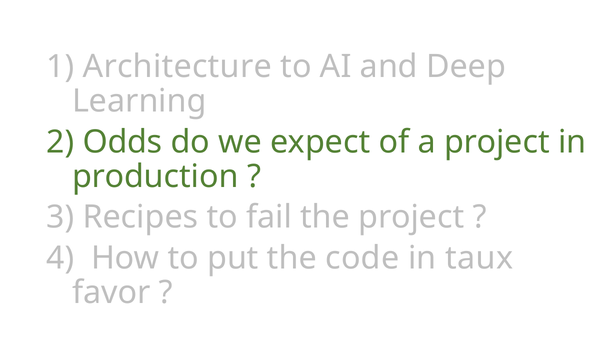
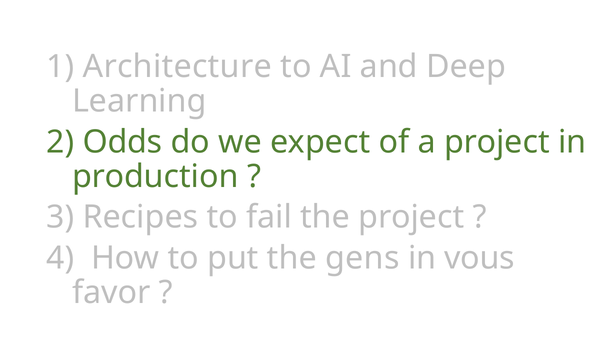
code: code -> gens (362, 258)
taux: taux -> vous (480, 258)
